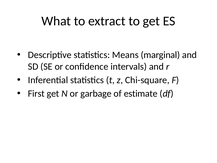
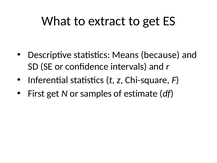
marginal: marginal -> because (160, 55)
garbage: garbage -> samples (96, 93)
